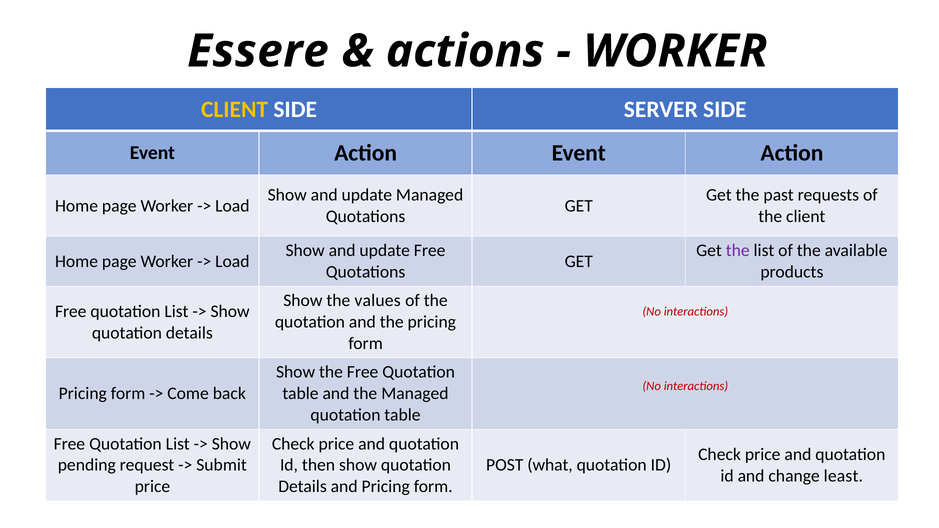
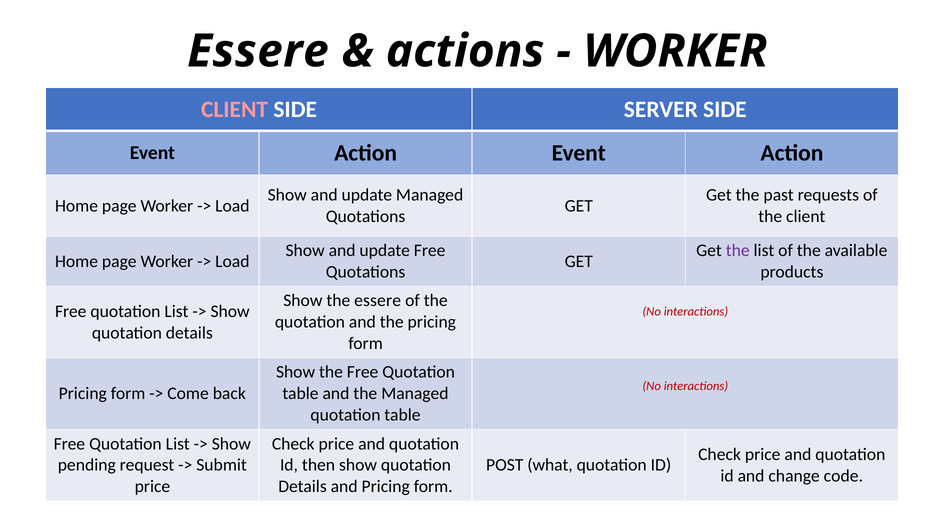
CLIENT colour: yellow -> pink (235, 109)
the values: values -> essere (378, 301)
least: least -> code (843, 476)
